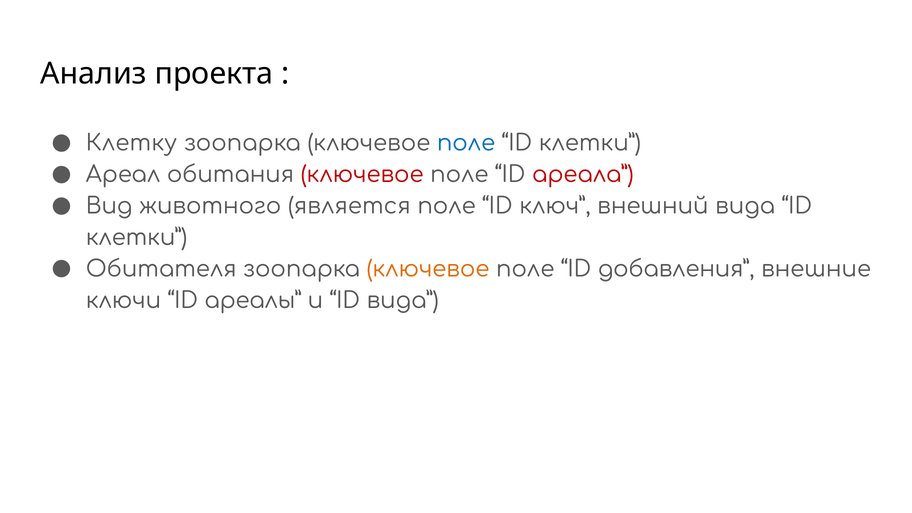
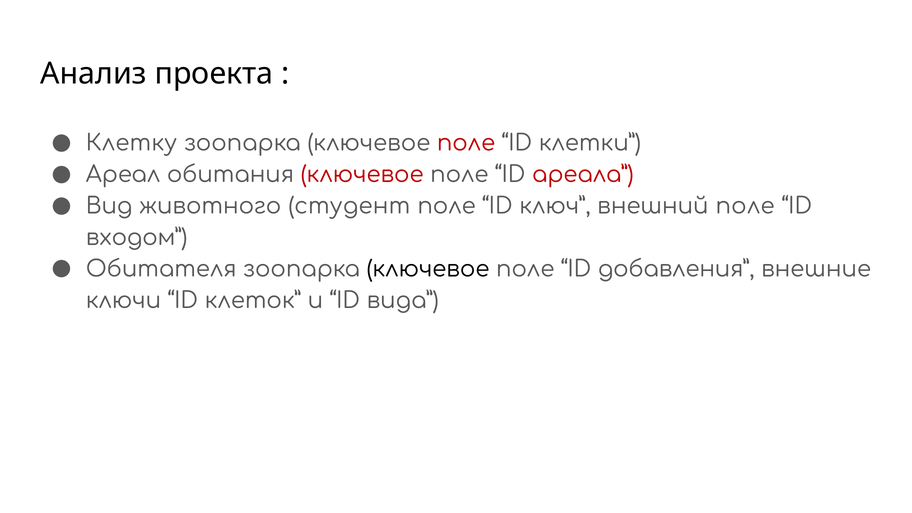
поле colour: blue -> red (466, 143)
является: является -> студент (349, 206)
внешний вида: вида -> поле (745, 206)
клетки: клетки -> входом (137, 238)
ключевое colour: orange -> black (428, 269)
ареалы: ареалы -> клеток (253, 301)
